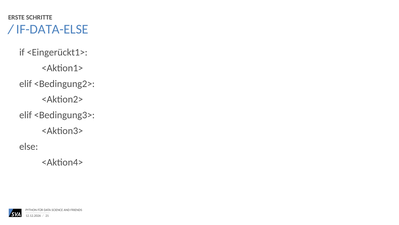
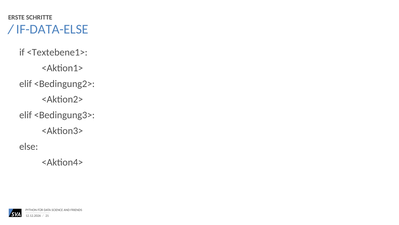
<Eingerückt1>: <Eingerückt1> -> <Textebene1> (57, 52)
